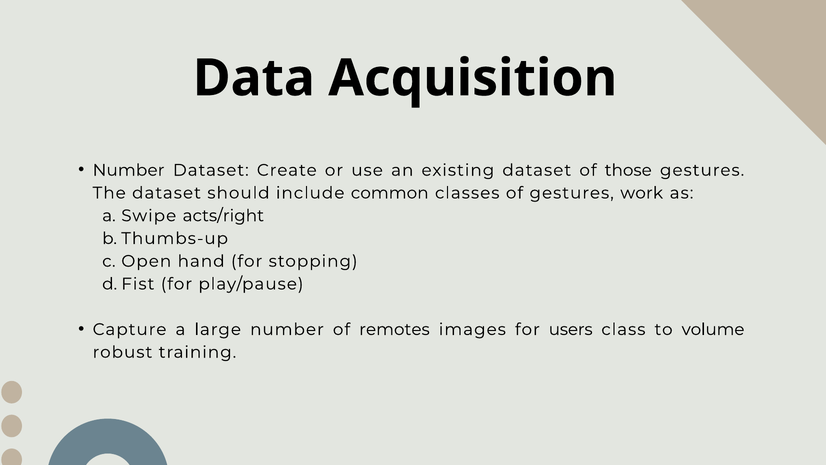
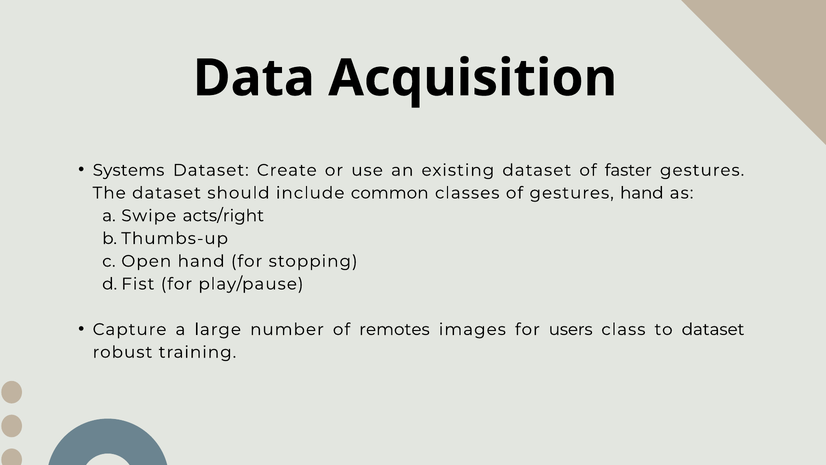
Number: Number -> Systems (129, 170)
those: those -> faster (628, 170)
gestures work: work -> hand (642, 193)
to volume: volume -> dataset (713, 329)
